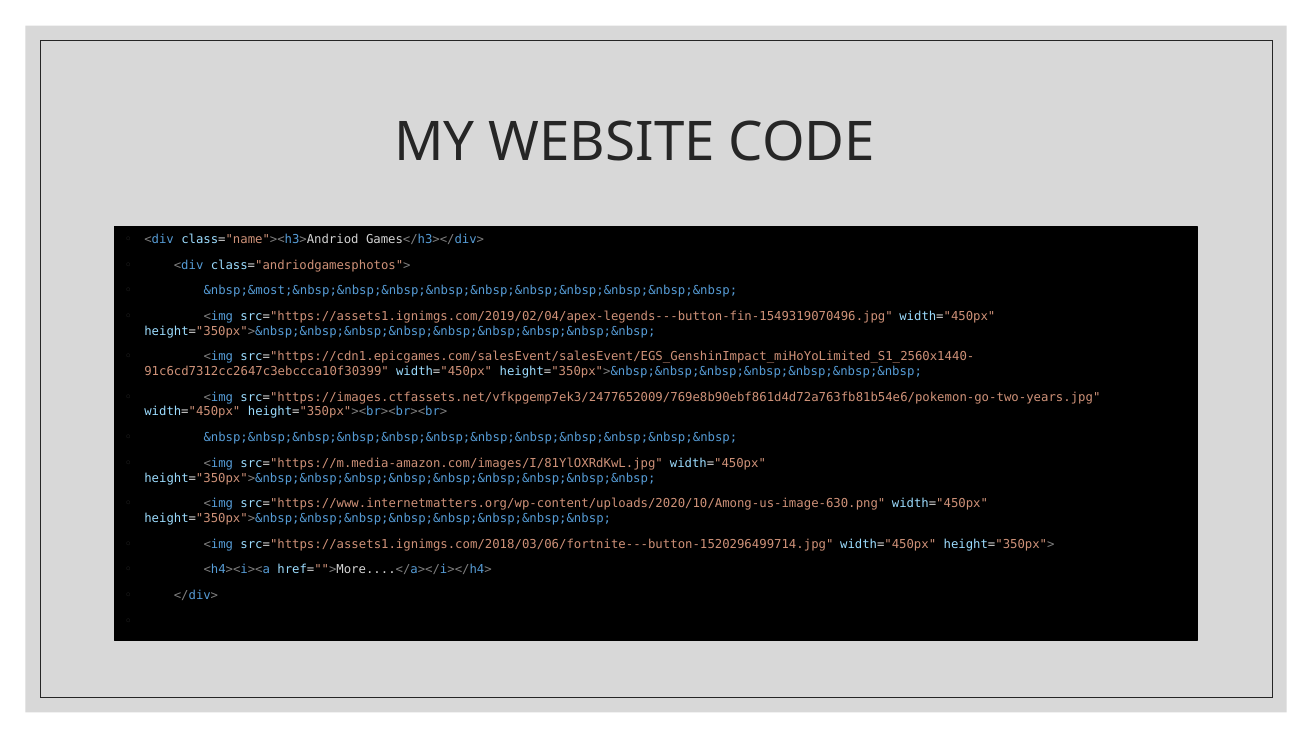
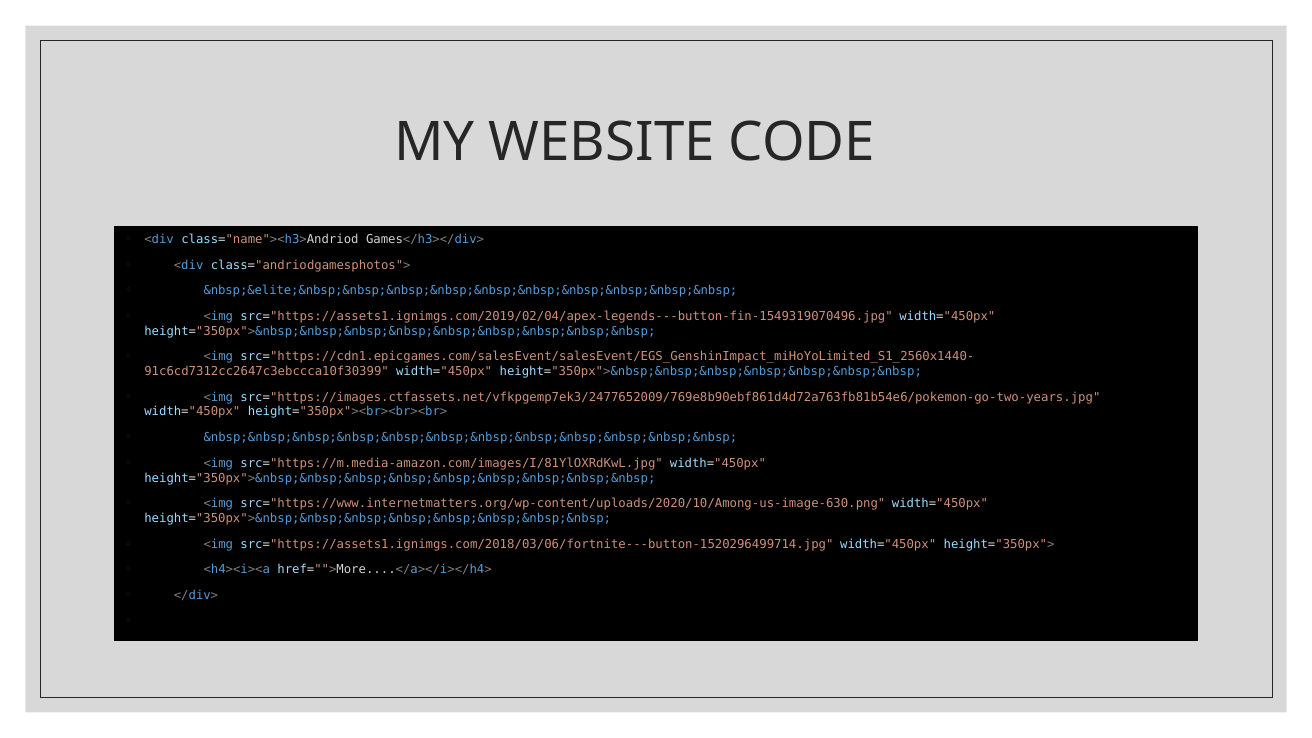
&nbsp;&most;&nbsp;&nbsp;&nbsp;&nbsp;&nbsp;&nbsp;&nbsp;&nbsp;&nbsp;&nbsp: &nbsp;&most;&nbsp;&nbsp;&nbsp;&nbsp;&nbsp;&nbsp;&nbsp;&nbsp;&nbsp;&nbsp -> &nbsp;&elite;&nbsp;&nbsp;&nbsp;&nbsp;&nbsp;&nbsp;&nbsp;&nbsp;&nbsp;&nbsp (470, 291)
